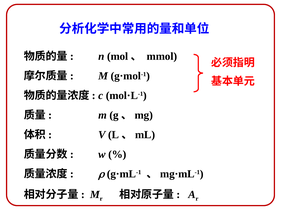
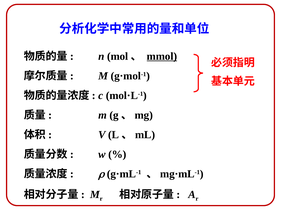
mmol underline: none -> present (162, 56)
